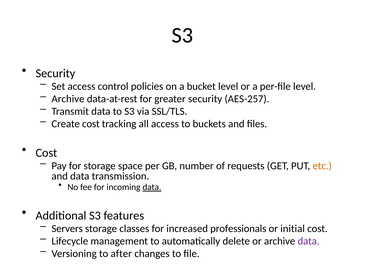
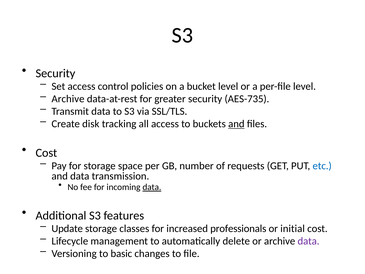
AES-257: AES-257 -> AES-735 (247, 99)
Create cost: cost -> disk (91, 124)
and underline: none -> present (236, 124)
etc colour: orange -> blue (322, 166)
Servers: Servers -> Update (67, 228)
after: after -> basic (121, 253)
